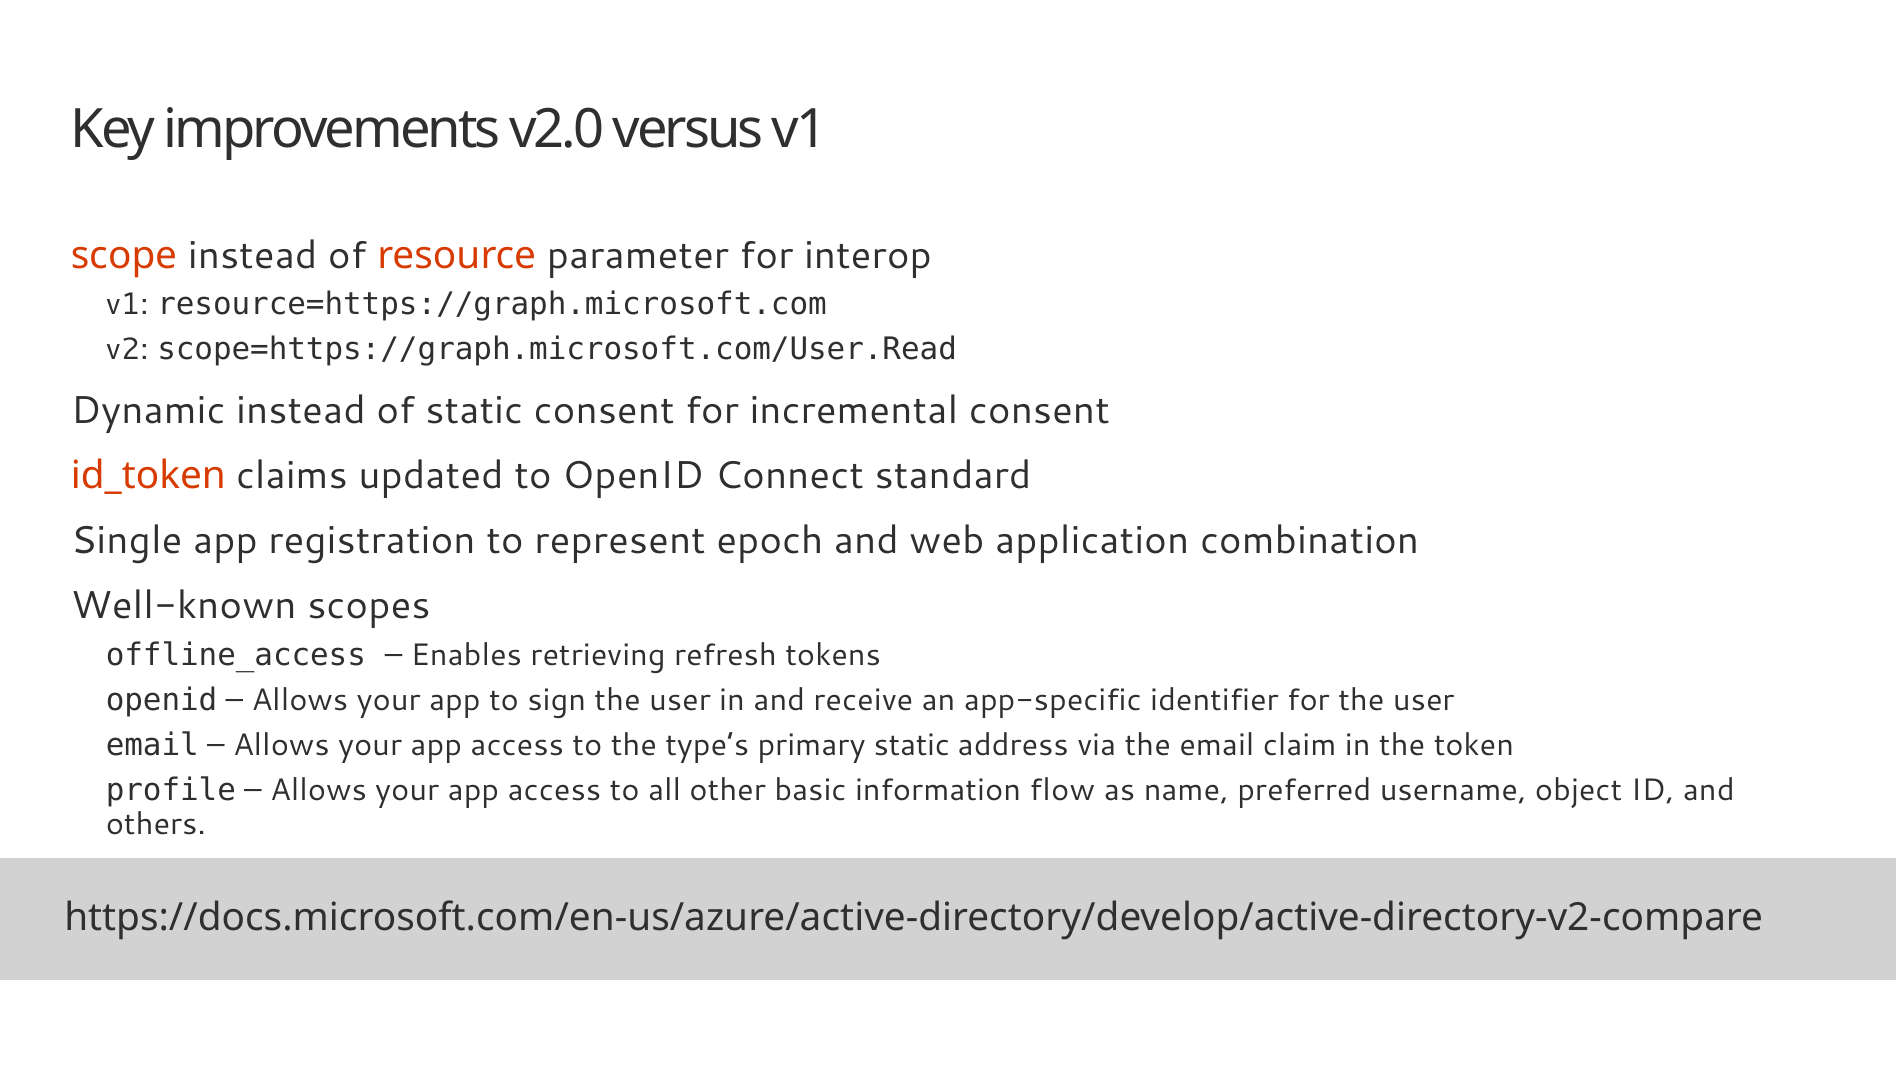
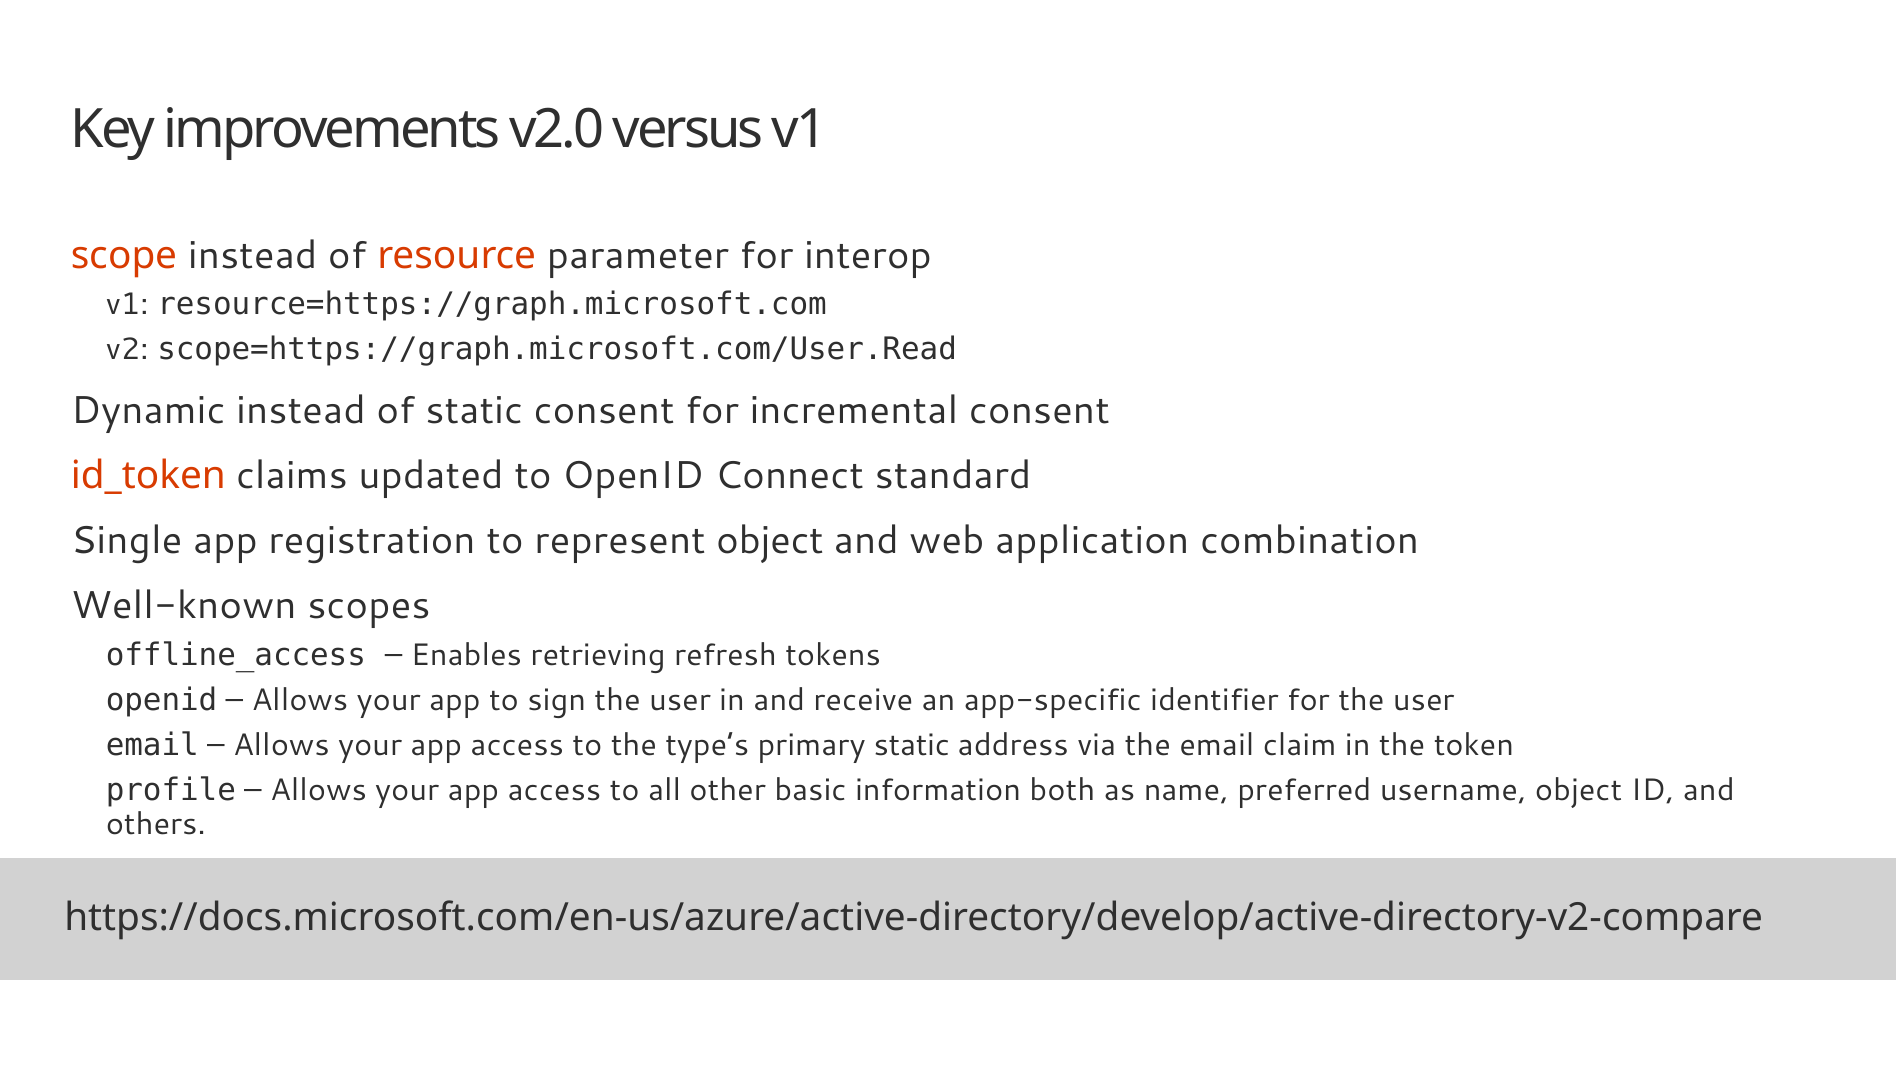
represent epoch: epoch -> object (770, 540)
flow: flow -> both (1062, 790)
